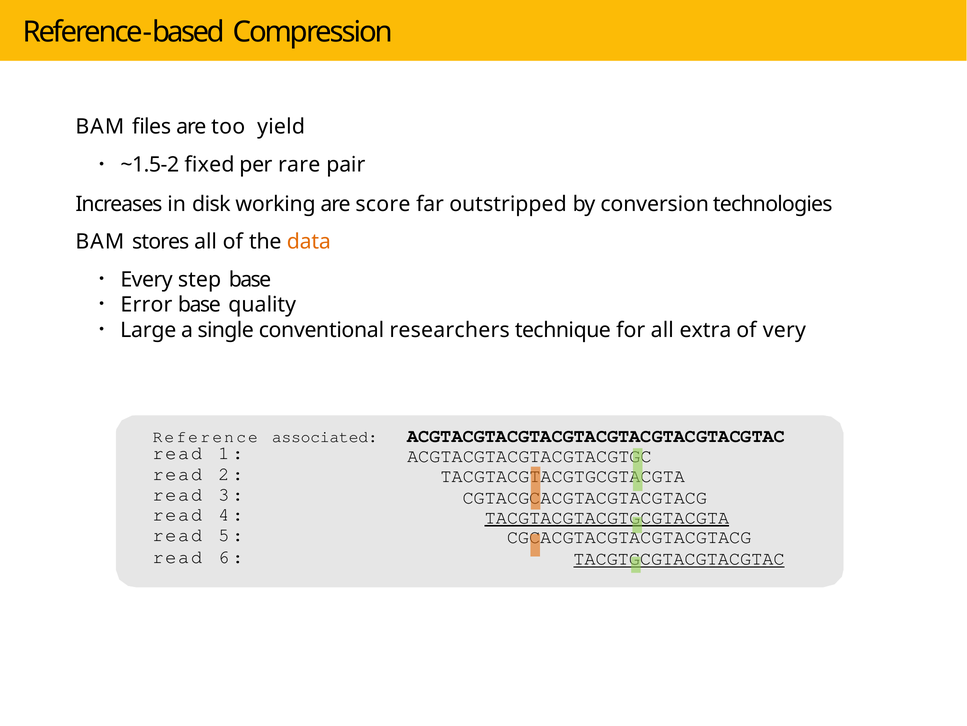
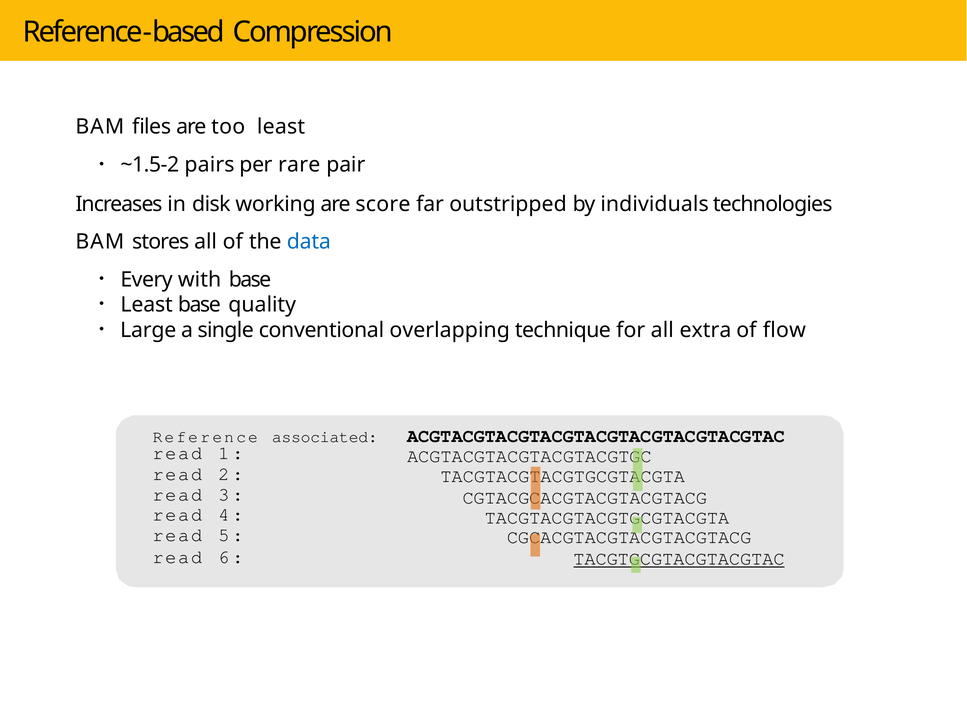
too yield: yield -> least (281, 126)
fixed: fixed -> pairs (209, 165)
conversion: conversion -> individuals (655, 204)
data colour: orange -> blue (309, 242)
step: step -> with (200, 280)
Error: Error -> Least (147, 305)
researchers: researchers -> overlapping (450, 330)
very: very -> flow (784, 330)
TACGTACGTACGTGCGTACGTA underline: present -> none (607, 518)
